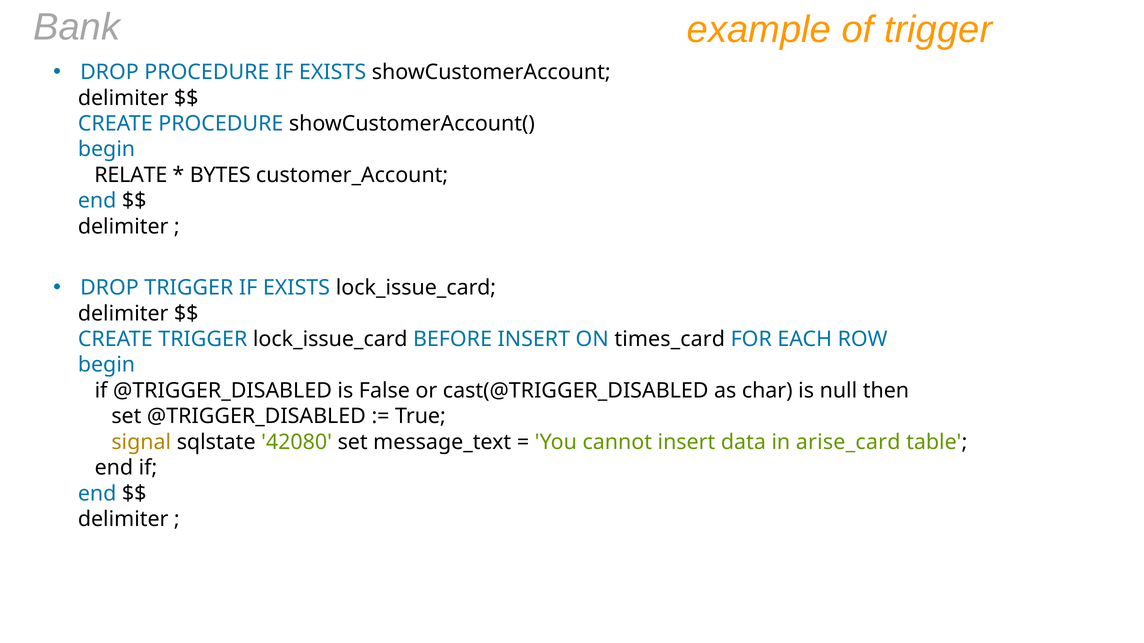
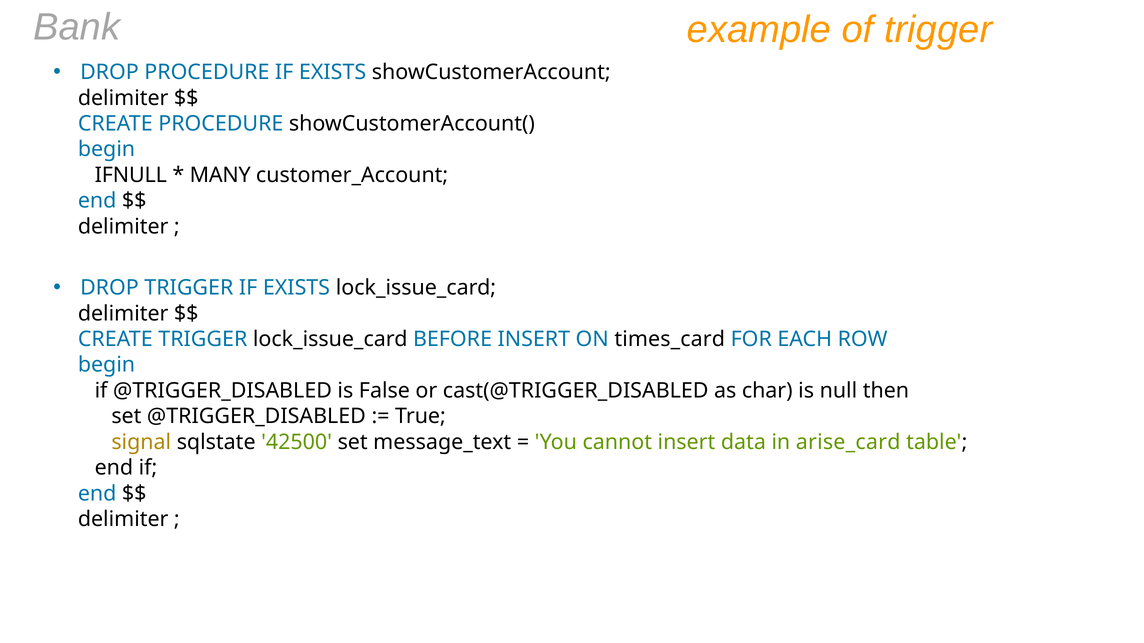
RELATE: RELATE -> IFNULL (131, 175)
BYTES: BYTES -> MANY (220, 175)
42080: 42080 -> 42500 (297, 442)
